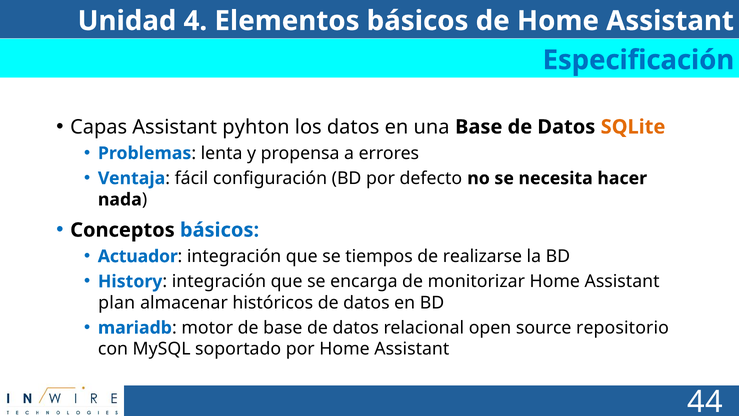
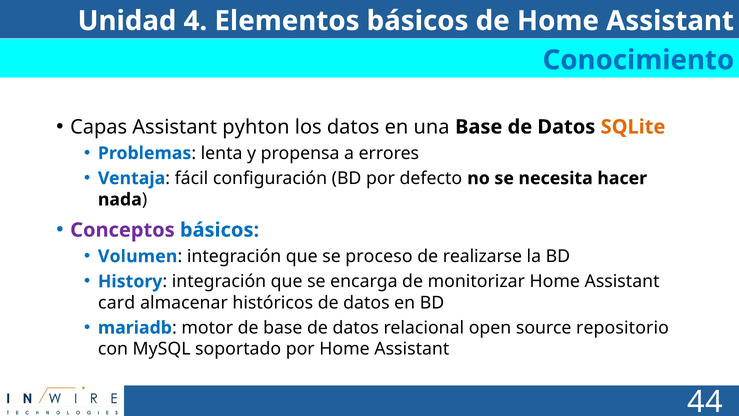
Especificación: Especificación -> Conocimiento (638, 60)
Conceptos colour: black -> purple (122, 230)
Actuador: Actuador -> Volumen (138, 256)
tiempos: tiempos -> proceso (379, 256)
plan: plan -> card (117, 303)
